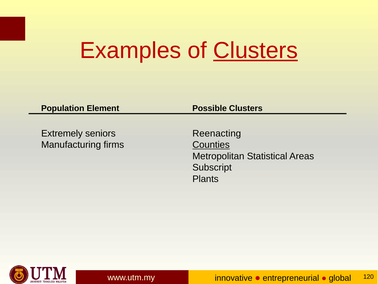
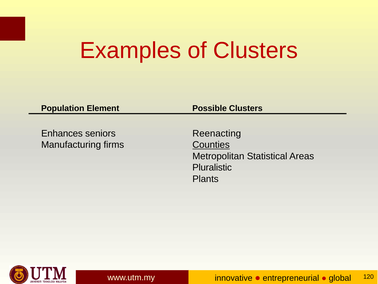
Clusters underline: present -> none (256, 50)
Extremely: Extremely -> Enhances (62, 133)
Subscript: Subscript -> Pluralistic (212, 167)
